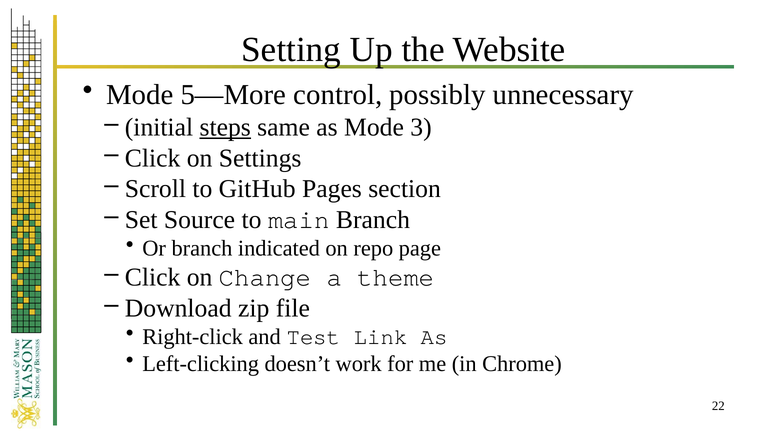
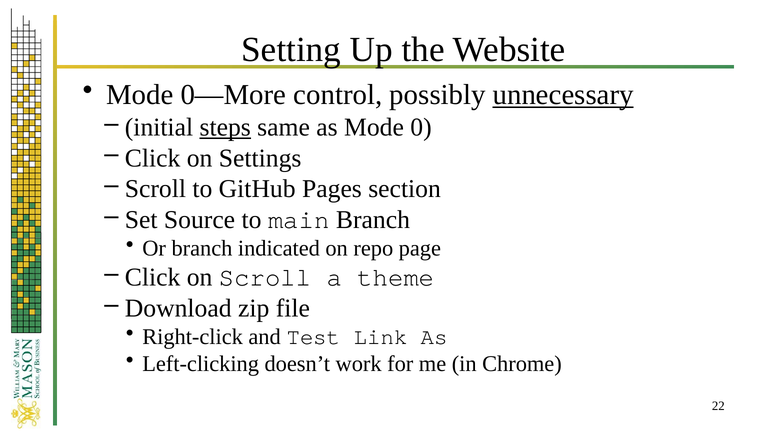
5—More: 5—More -> 0—More (233, 95)
unnecessary underline: none -> present (563, 95)
3: 3 -> 0 (421, 127)
on Change: Change -> Scroll (265, 277)
